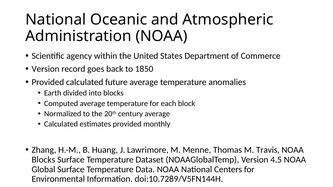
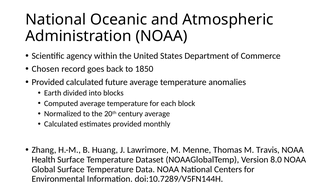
Version: Version -> Chosen (45, 69)
Blocks: Blocks -> Health (43, 160)
4.5: 4.5 -> 8.0 (276, 160)
